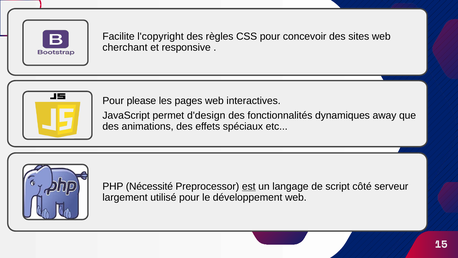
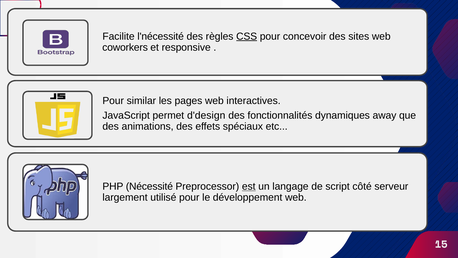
l'copyright: l'copyright -> l'nécessité (161, 36)
CSS underline: none -> present (247, 36)
cherchant: cherchant -> coworkers (125, 47)
please: please -> similar (141, 101)
